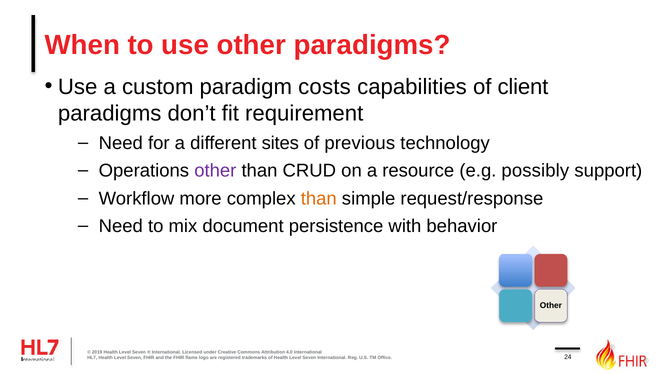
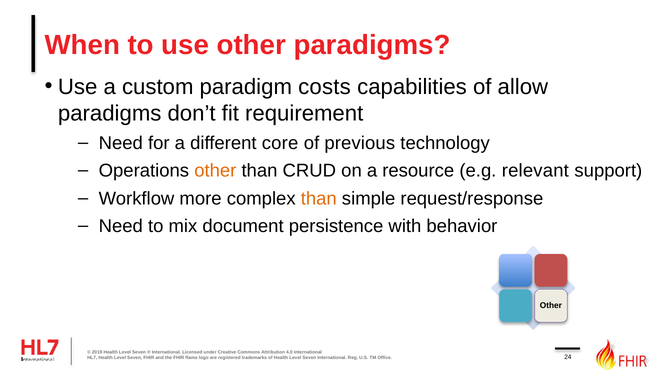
client: client -> allow (523, 87)
sites: sites -> core (280, 143)
other colour: purple -> orange (215, 171)
possibly: possibly -> relevant (535, 171)
